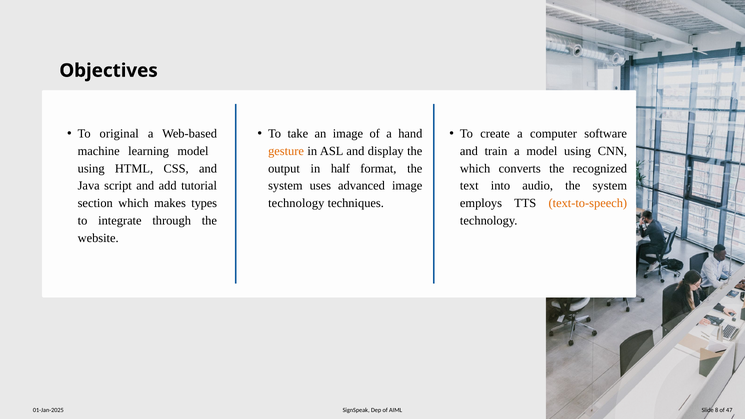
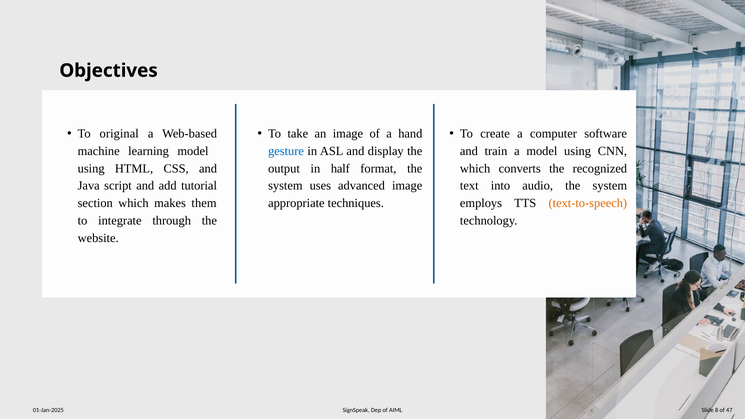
gesture colour: orange -> blue (286, 151)
types: types -> them (204, 203)
technology: technology -> appropriate (296, 203)
